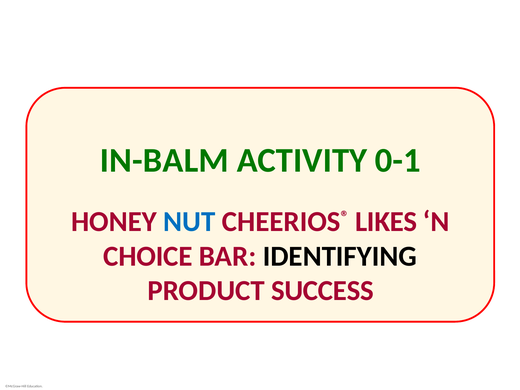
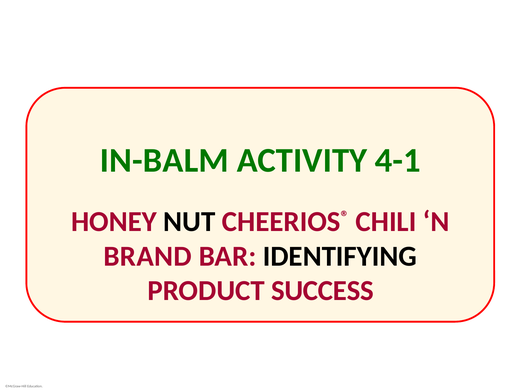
0-1: 0-1 -> 4-1 (398, 160)
NUT colour: blue -> black (189, 221)
LIKES: LIKES -> CHILI (386, 221)
CHOICE: CHOICE -> BRAND (148, 256)
